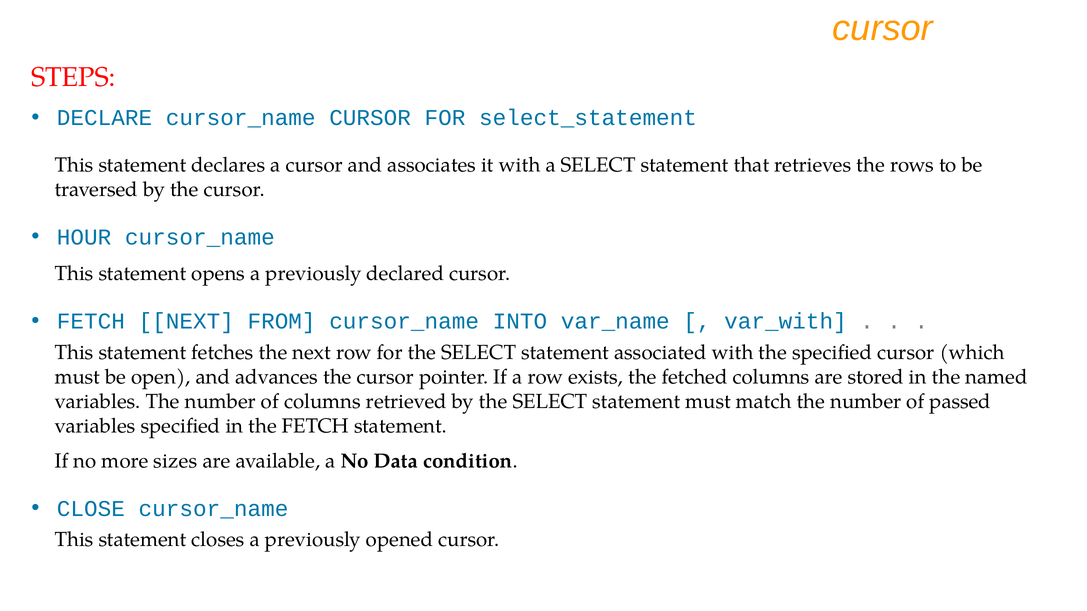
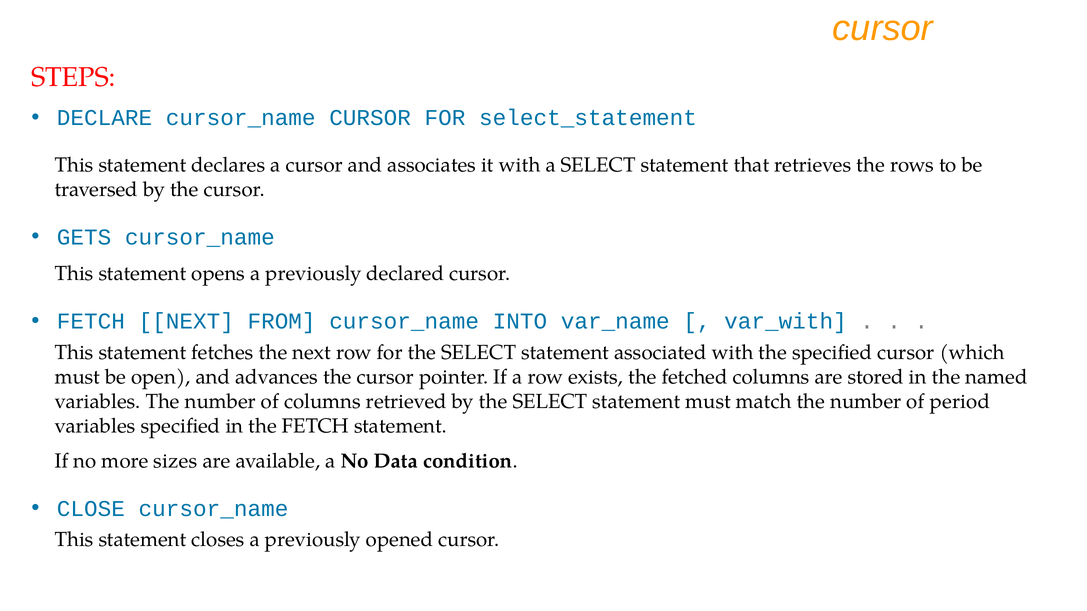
HOUR: HOUR -> GETS (84, 237)
passed: passed -> period (960, 402)
